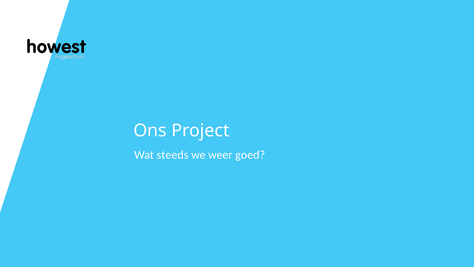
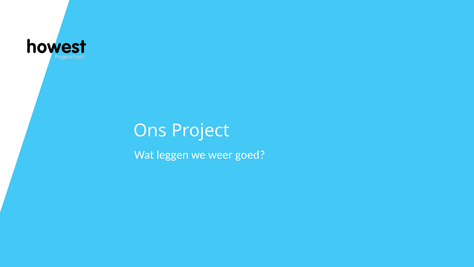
steeds: steeds -> leggen (173, 155)
